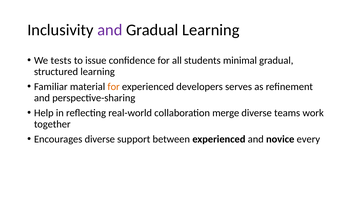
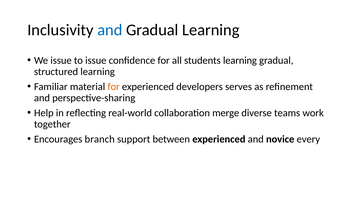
and colour: purple -> blue (110, 30)
We tests: tests -> issue (61, 61)
students minimal: minimal -> learning (240, 61)
Encourages diverse: diverse -> branch (100, 139)
